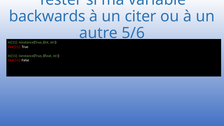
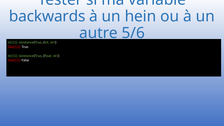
citer: citer -> hein (140, 16)
